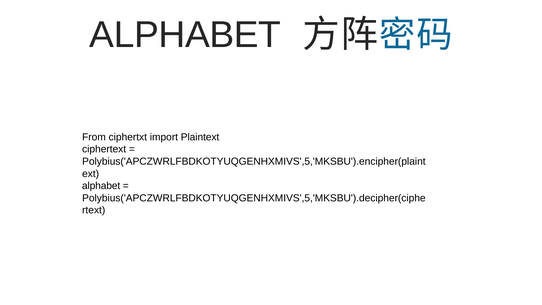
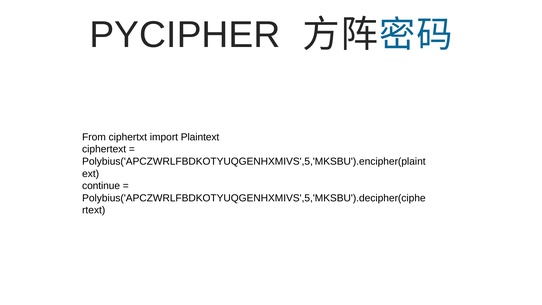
ALPHABET: ALPHABET -> PYCIPHER (185, 35)
alphabet: alphabet -> continue (101, 186)
